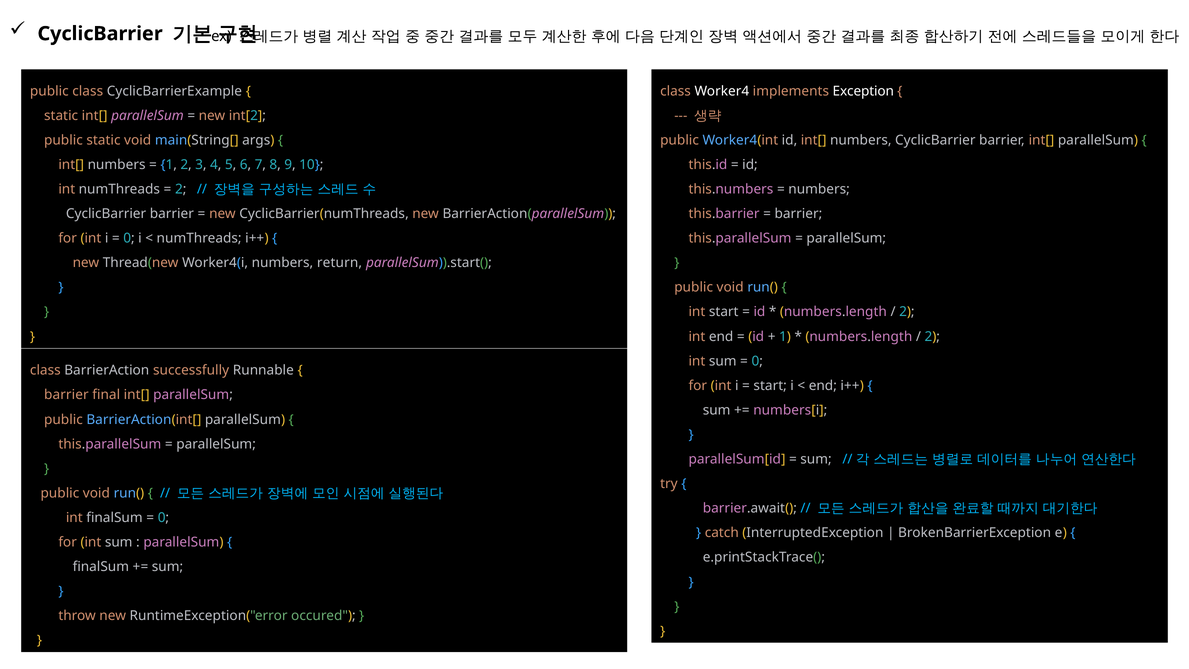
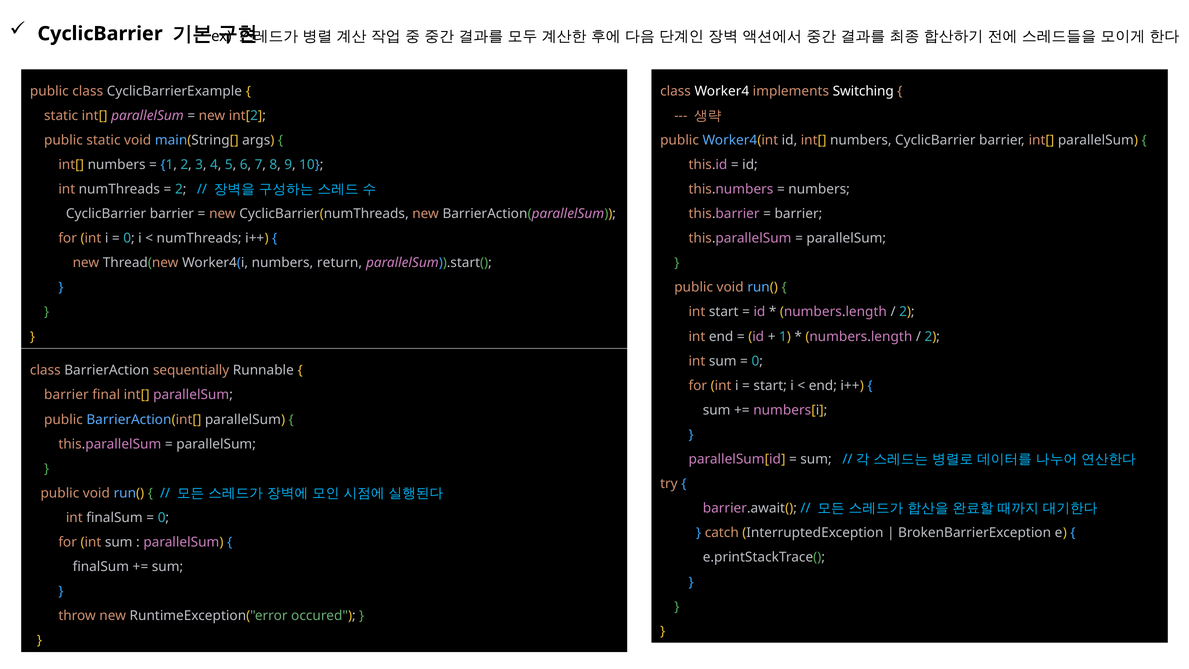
Exception: Exception -> Switching (863, 91)
successfully: successfully -> sequentially (191, 370)
